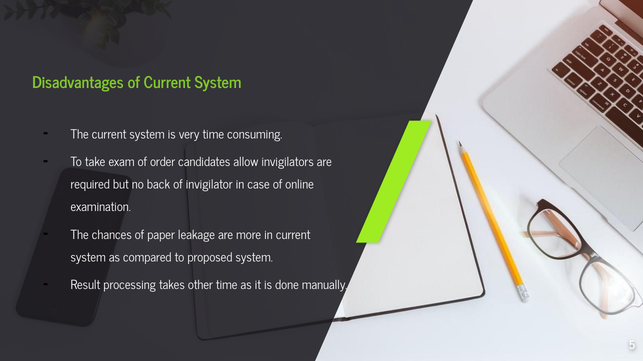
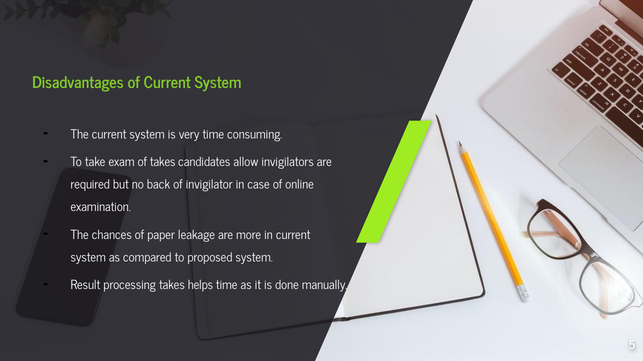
of order: order -> takes (163, 163)
other: other -> helps (200, 286)
